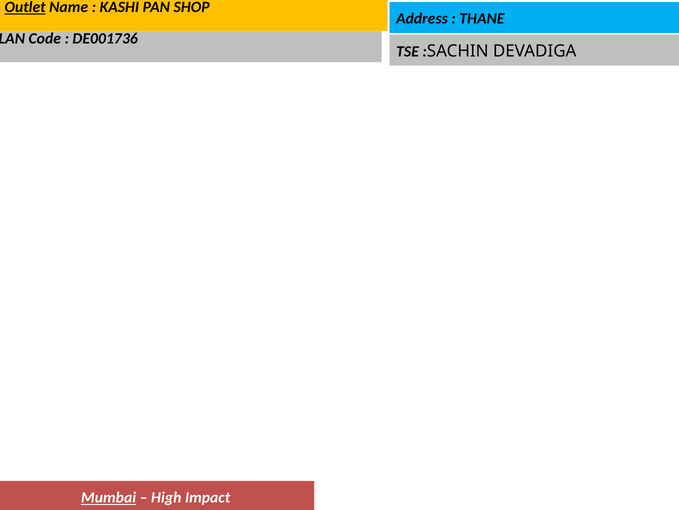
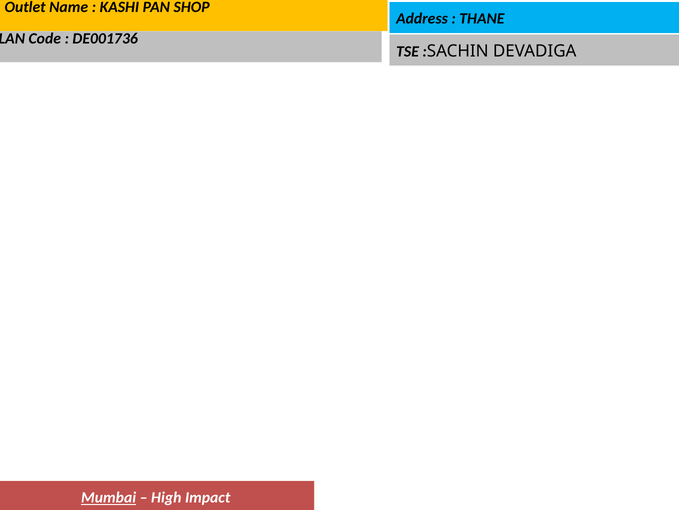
Outlet underline: present -> none (25, 7)
